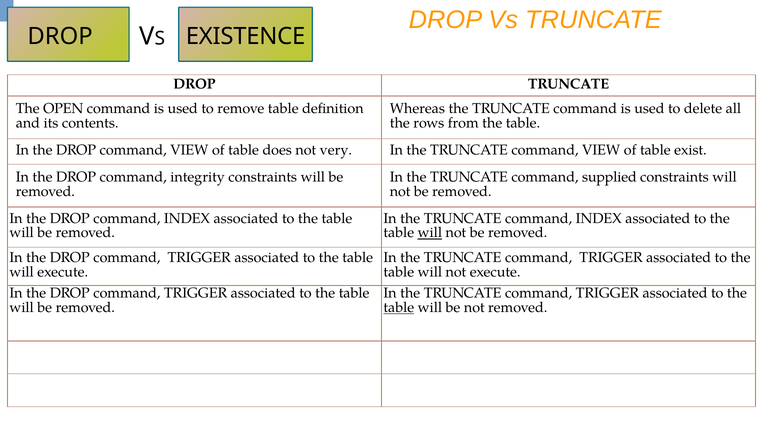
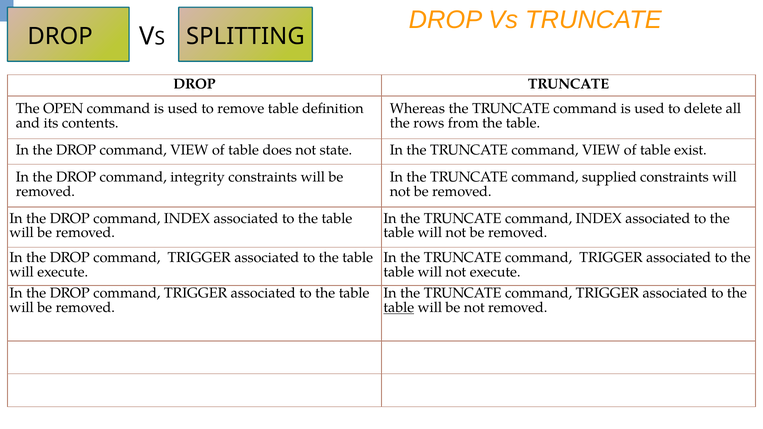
EXISTENCE: EXISTENCE -> SPLITTING (245, 36)
very: very -> state (336, 150)
will underline: present -> none (430, 233)
